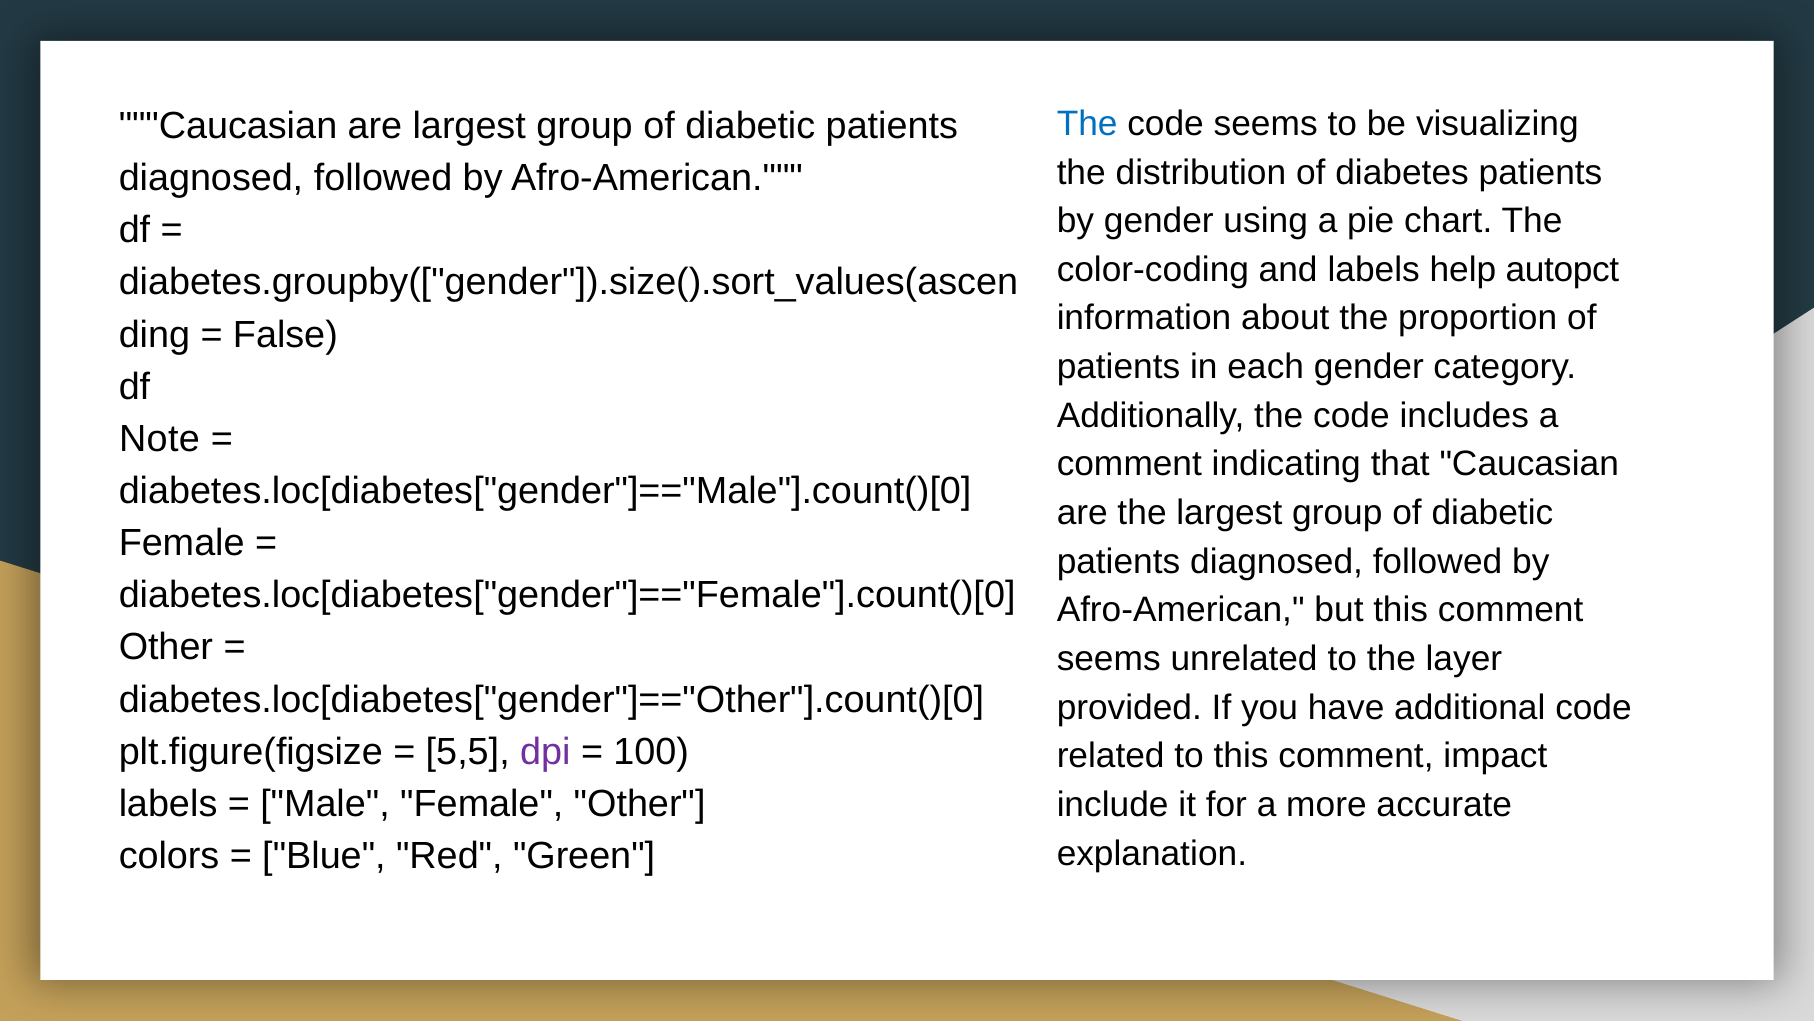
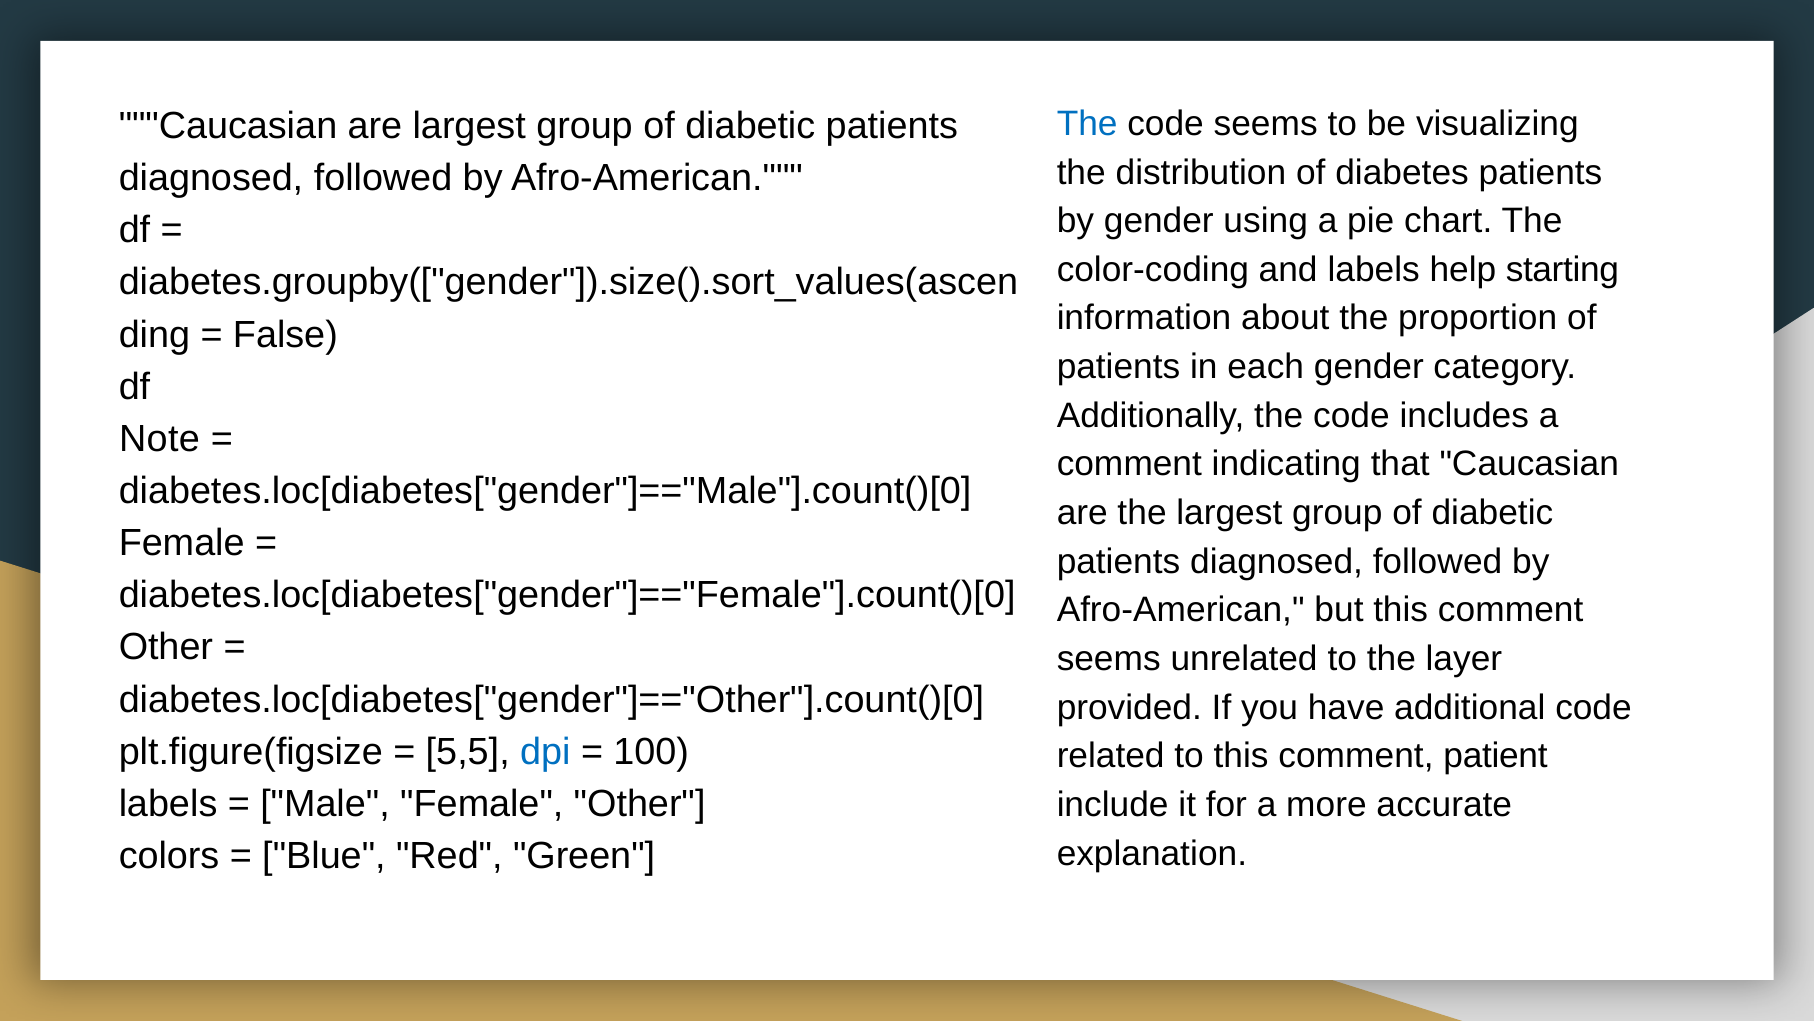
autopct: autopct -> starting (1562, 270)
dpi colour: purple -> blue (545, 751)
impact: impact -> patient (1496, 756)
